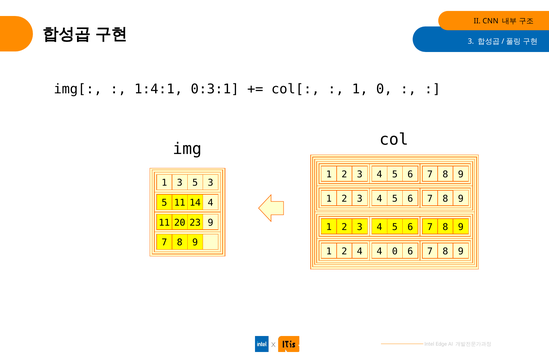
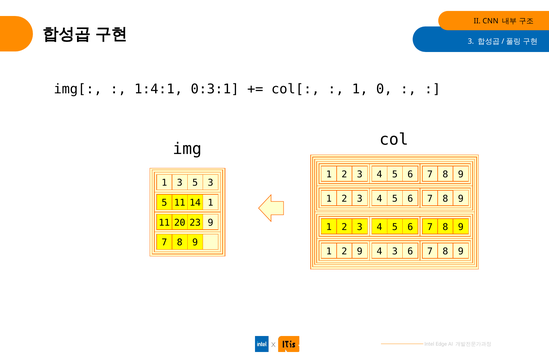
14 4: 4 -> 1 (211, 202)
2 4: 4 -> 9 (360, 251)
4 0: 0 -> 3 (395, 251)
